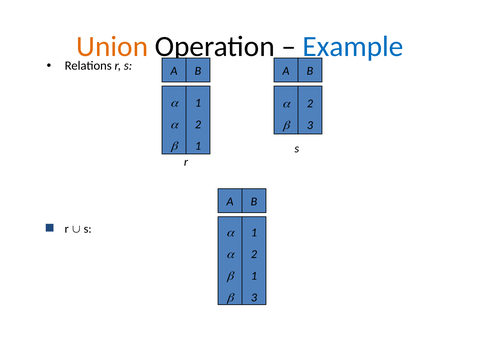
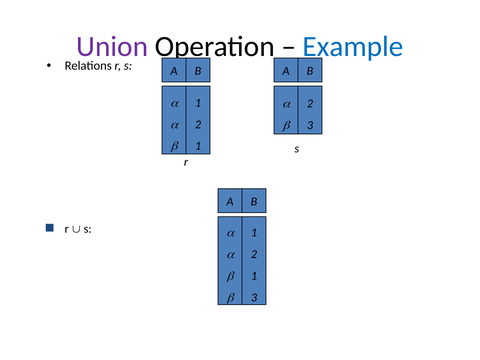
Union colour: orange -> purple (112, 46)
